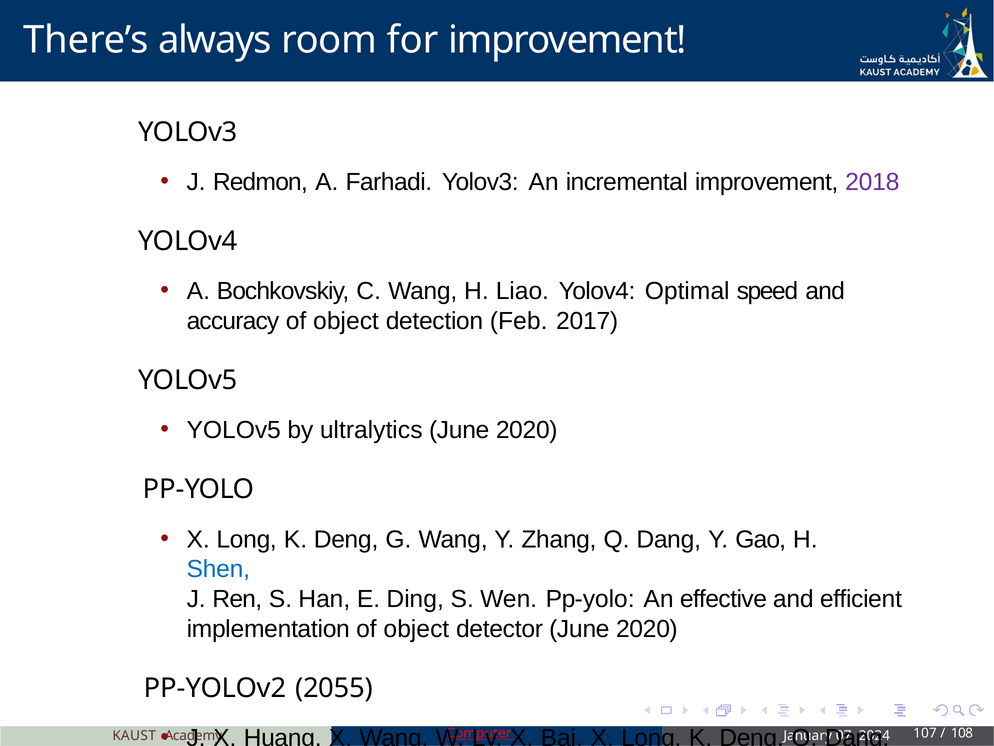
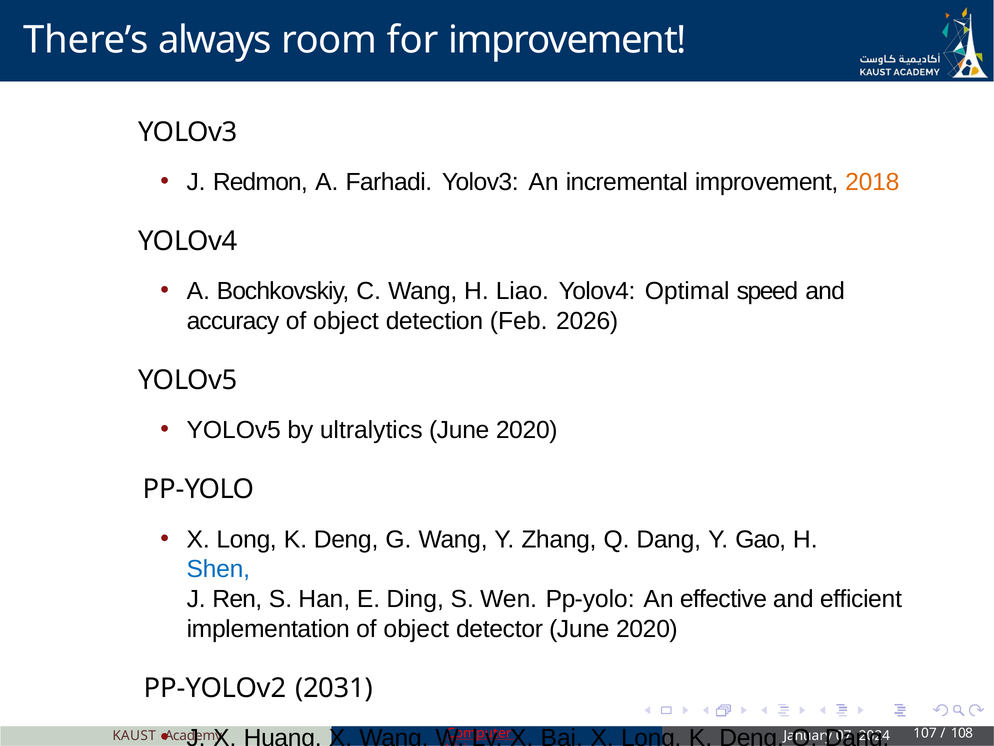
2018 colour: purple -> orange (872, 182)
2017: 2017 -> 2026 (587, 321)
2055: 2055 -> 2031 (334, 688)
